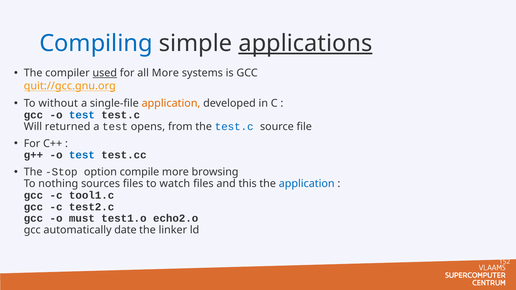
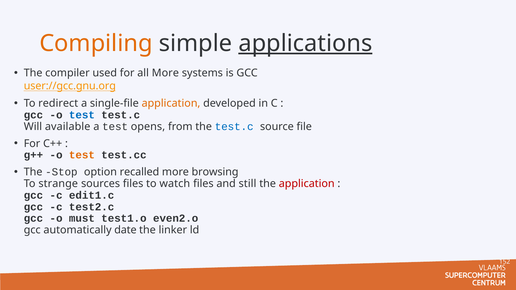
Compiling colour: blue -> orange (96, 43)
used underline: present -> none (105, 73)
quit://gcc.gnu.org: quit://gcc.gnu.org -> user://gcc.gnu.org (70, 86)
without: without -> redirect (58, 103)
returned: returned -> available (68, 127)
test colour: blue -> orange (82, 155)
compile: compile -> recalled (139, 172)
nothing: nothing -> strange (58, 184)
this: this -> still (247, 184)
application colour: blue -> red (307, 184)
tool1.c: tool1.c -> edit1.c (92, 195)
echo2.o: echo2.o -> even2.o (176, 219)
